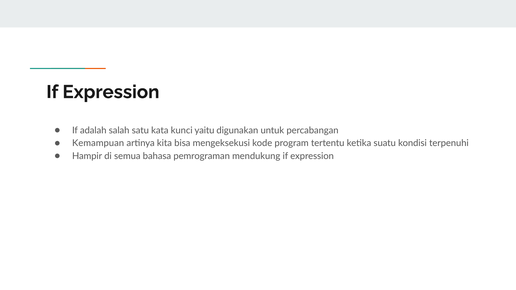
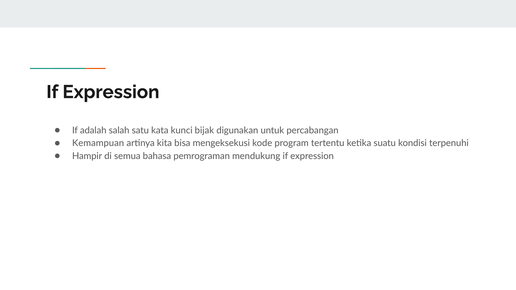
yaitu: yaitu -> bijak (204, 130)
